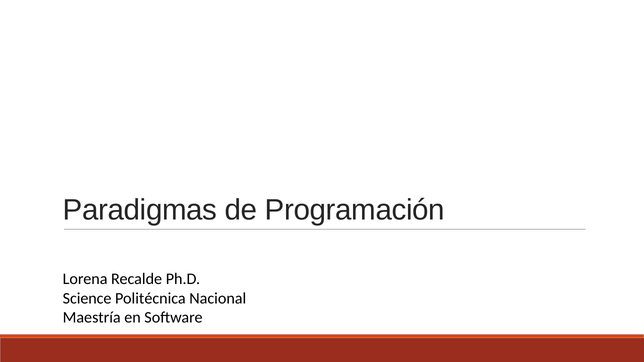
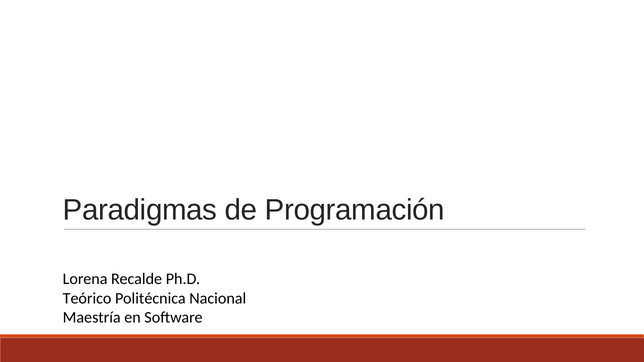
Science: Science -> Teórico (87, 298)
